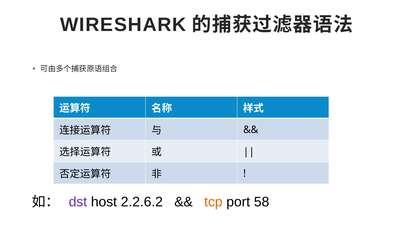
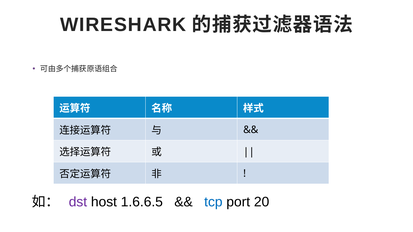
2.2.6.2: 2.2.6.2 -> 1.6.6.5 (142, 202)
tcp colour: orange -> blue (213, 202)
58: 58 -> 20 (262, 202)
